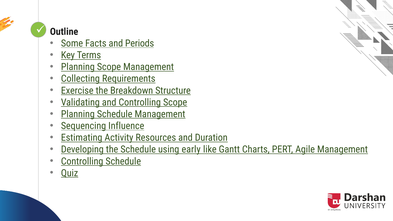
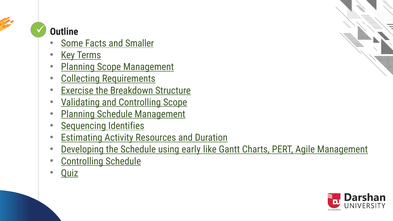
Periods: Periods -> Smaller (140, 43)
Influence: Influence -> Identifies (126, 126)
